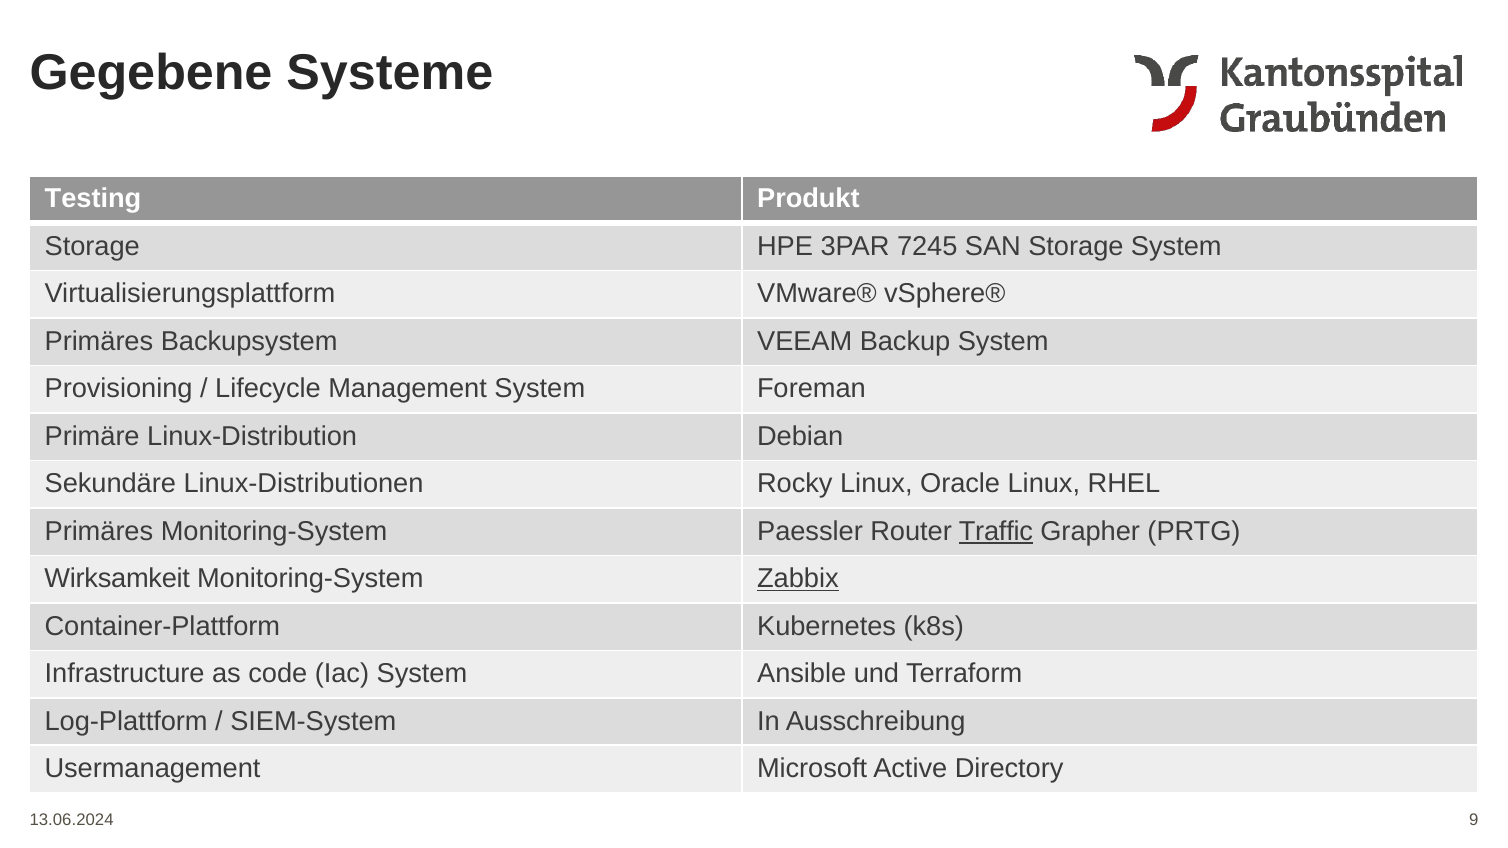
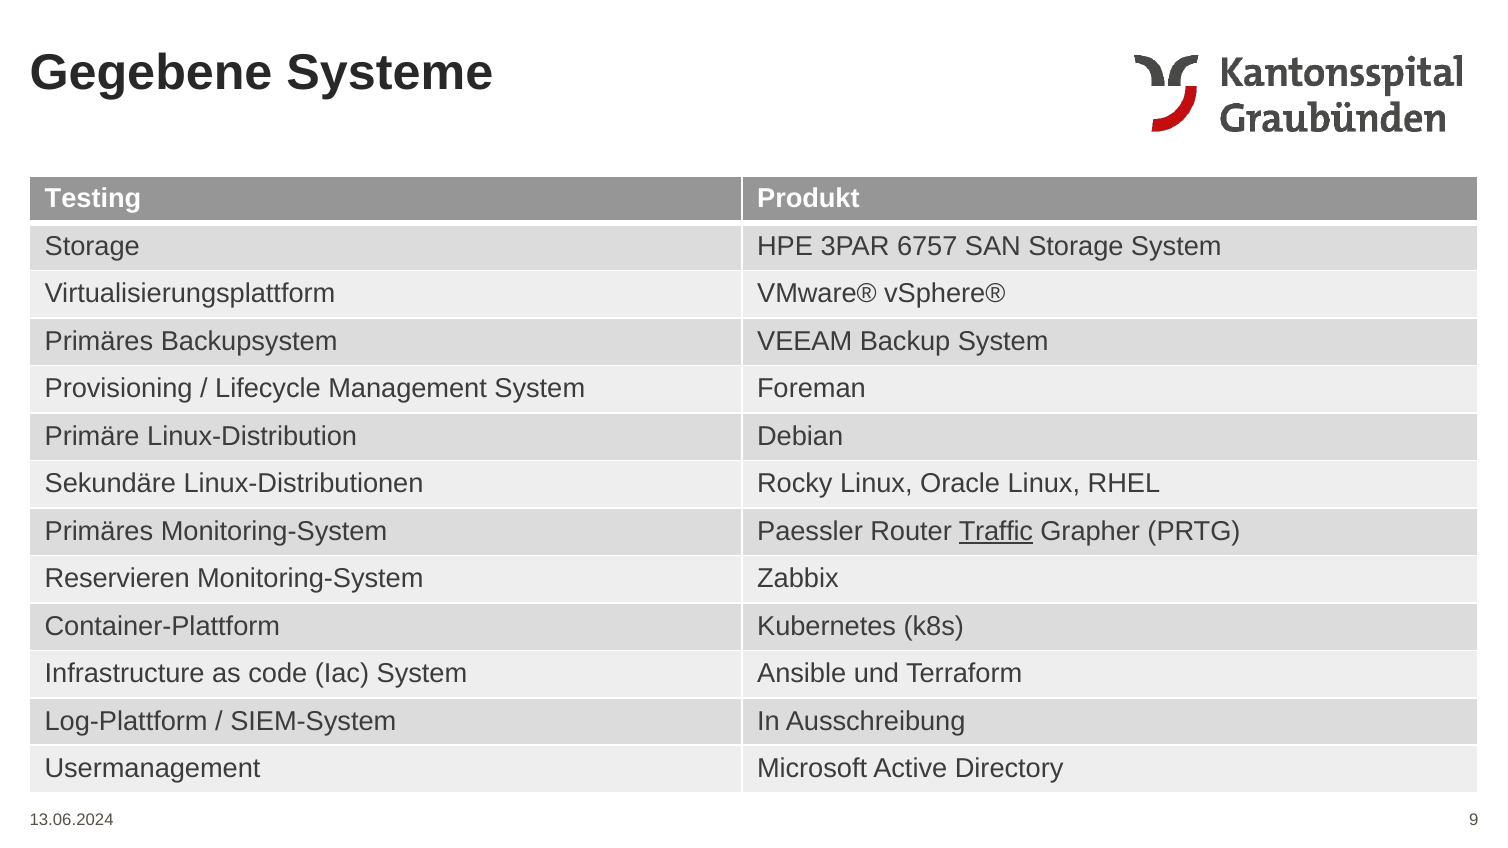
7245: 7245 -> 6757 (927, 246)
Wirksamkeit: Wirksamkeit -> Reservieren (117, 579)
Zabbix underline: present -> none (798, 579)
